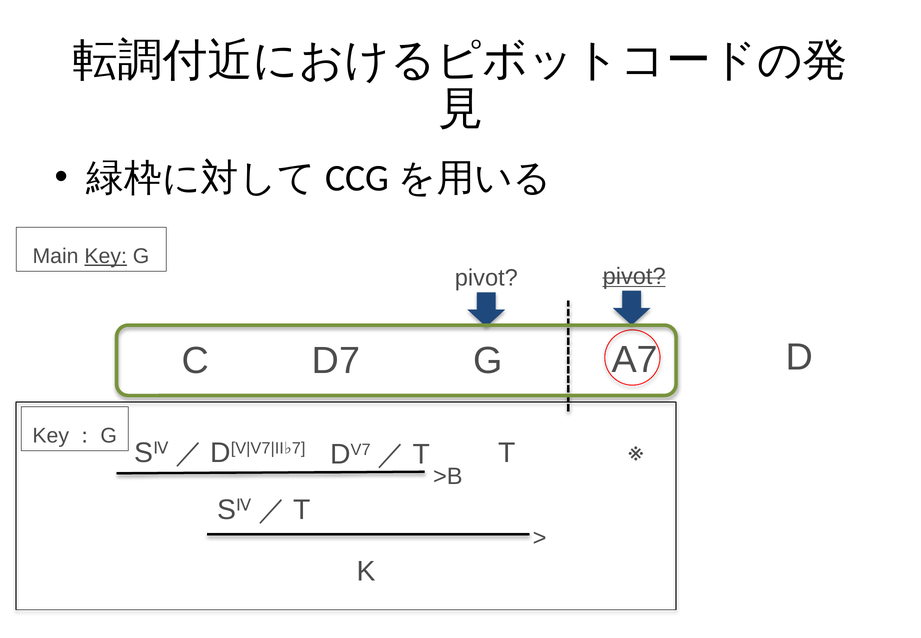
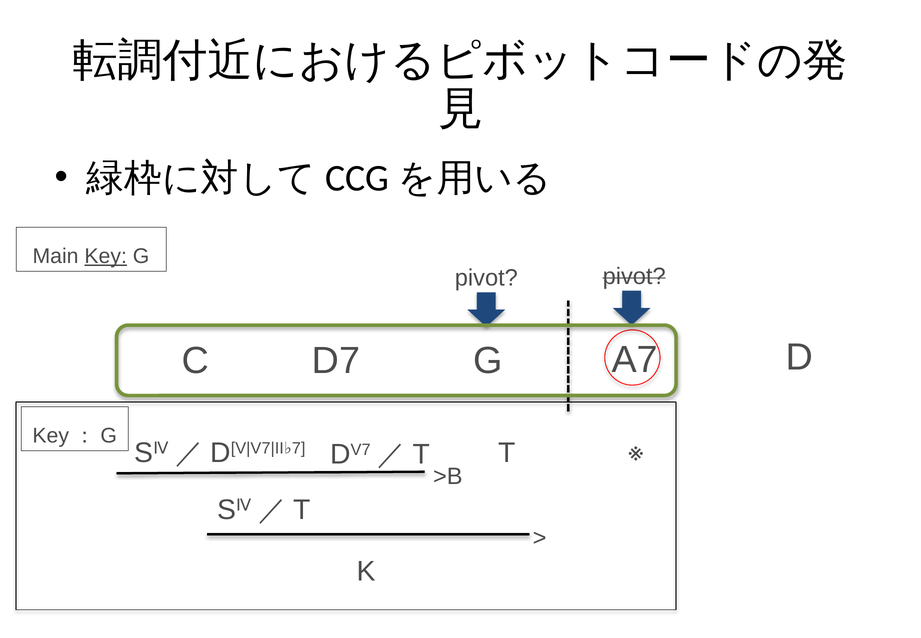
pivot underline: present -> none (634, 276)
